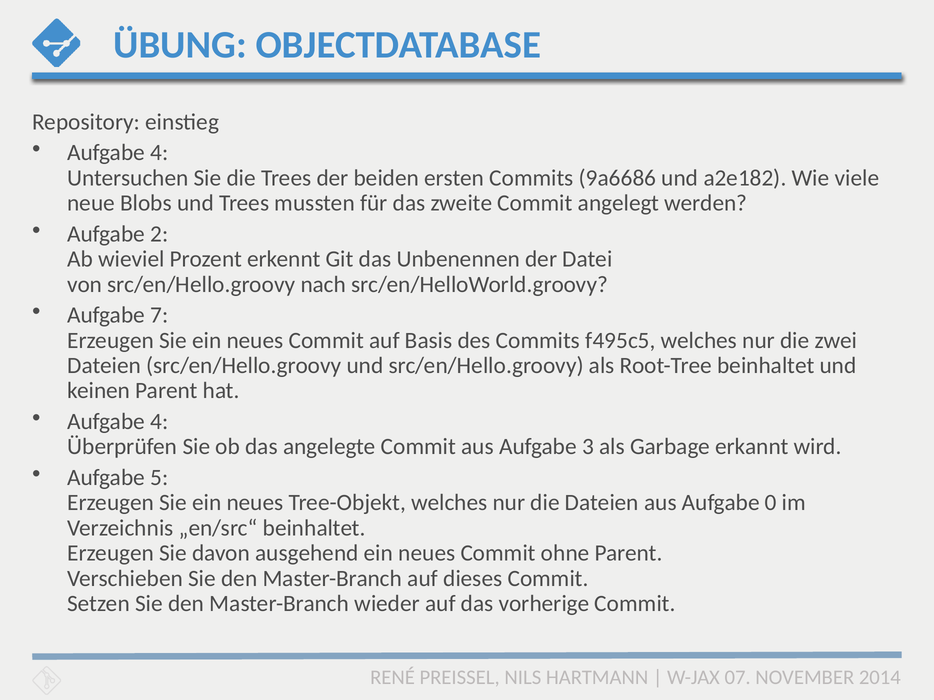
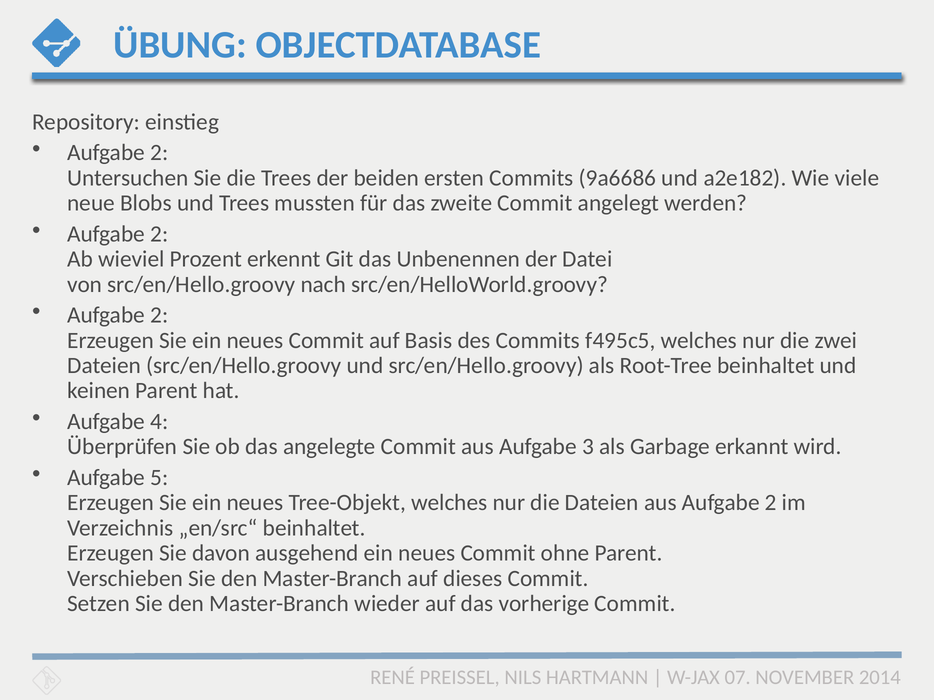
4: 4 -> 2 (159, 153)
7: 7 -> 2 (159, 315)
aus Aufgabe 0: 0 -> 2 (771, 503)
